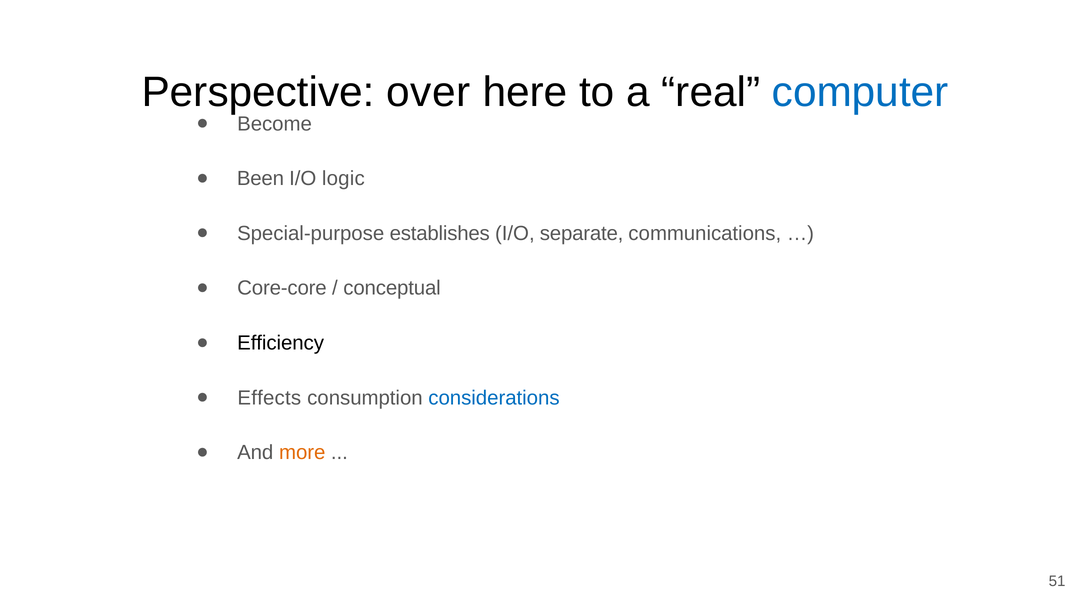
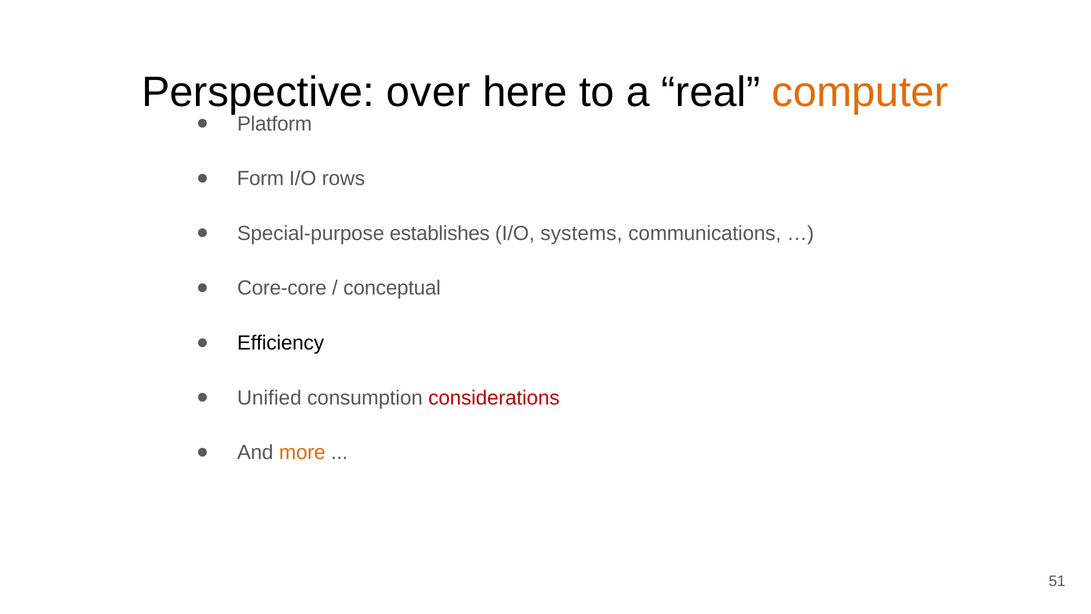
computer colour: blue -> orange (860, 92)
Become: Become -> Platform (275, 124)
Been: Been -> Form (260, 179)
logic: logic -> rows (343, 179)
separate: separate -> systems (581, 233)
Effects: Effects -> Unified (269, 398)
considerations colour: blue -> red (494, 398)
